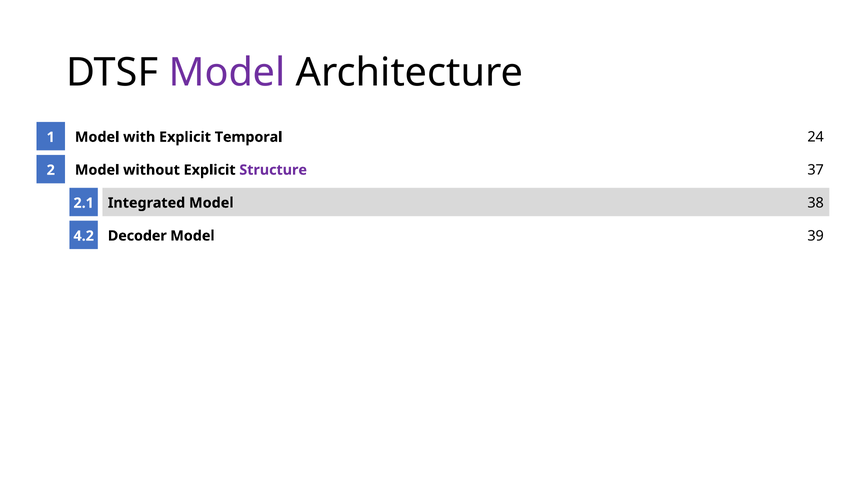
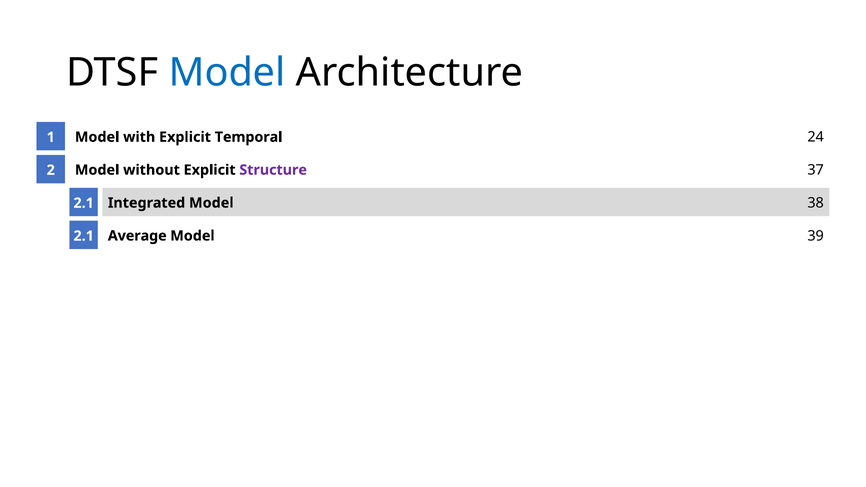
Model colour: purple -> blue (227, 73)
Decoder: Decoder -> Average (137, 236)
4.2: 4.2 -> 2.1 (84, 236)
